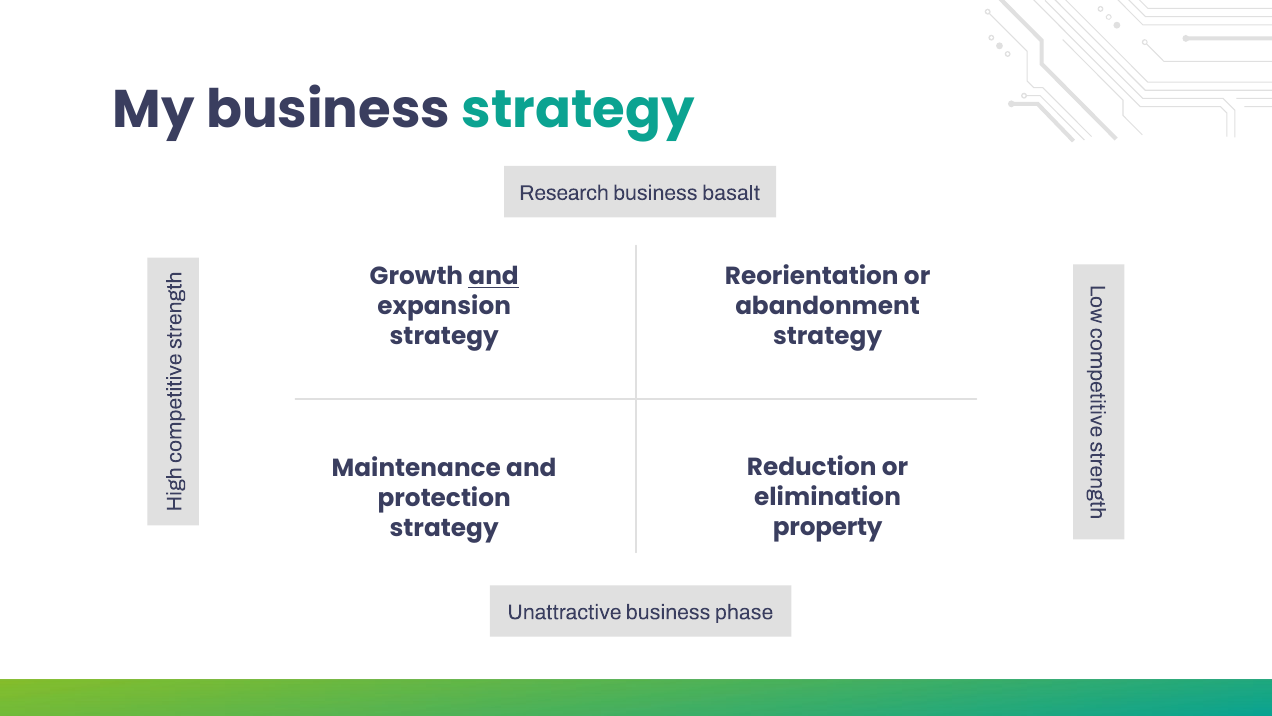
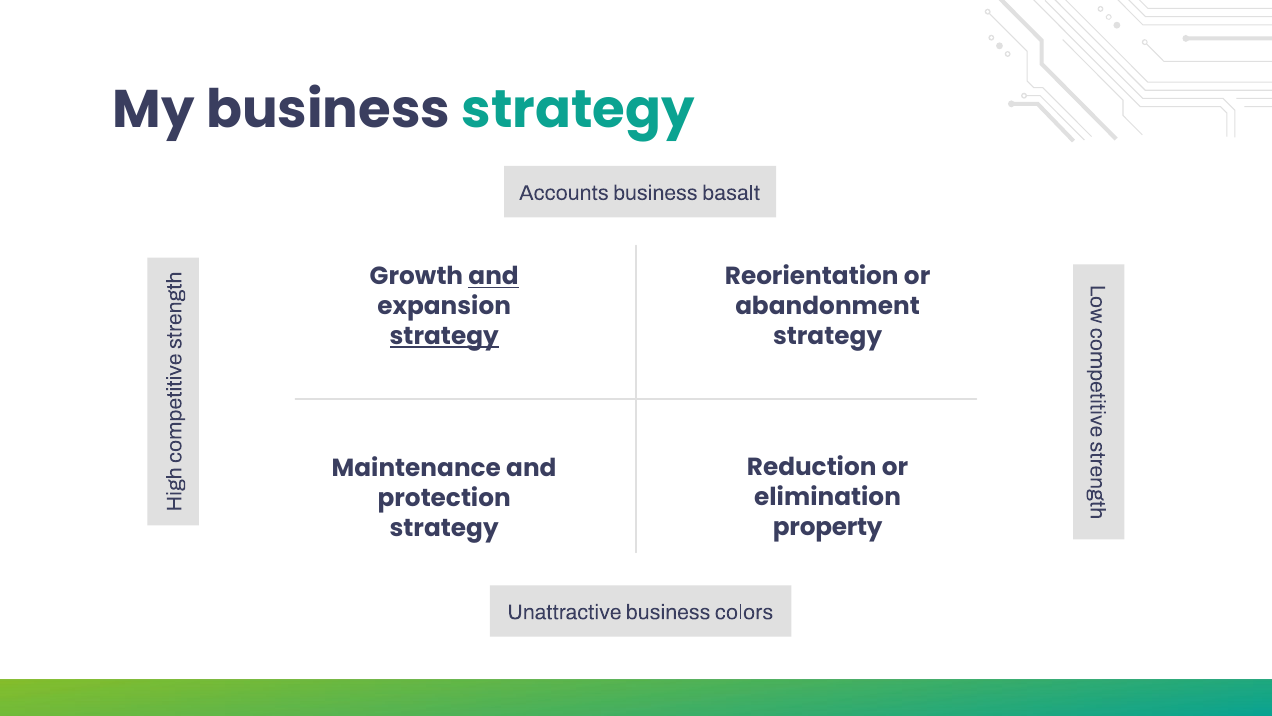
Research: Research -> Accounts (564, 193)
strategy underline: none -> present (444, 336)
phase: phase -> colors (744, 612)
